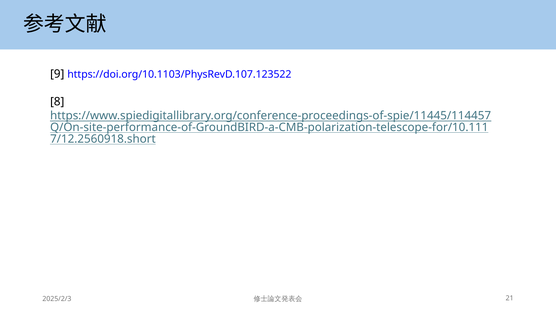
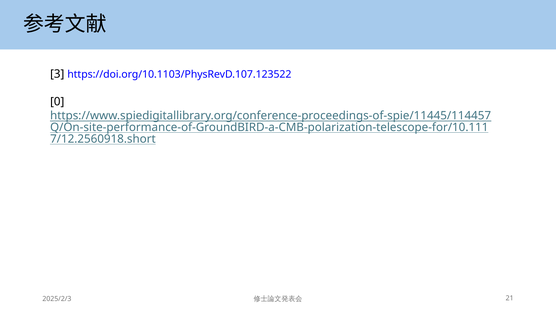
9: 9 -> 3 (57, 74)
8: 8 -> 0 (57, 102)
